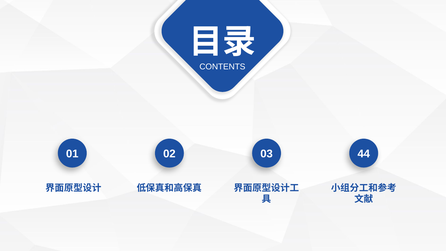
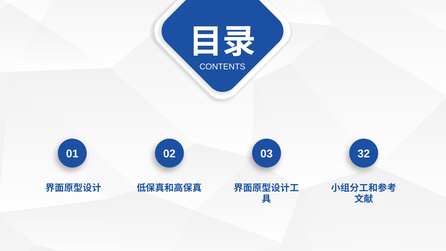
44: 44 -> 32 (364, 154)
